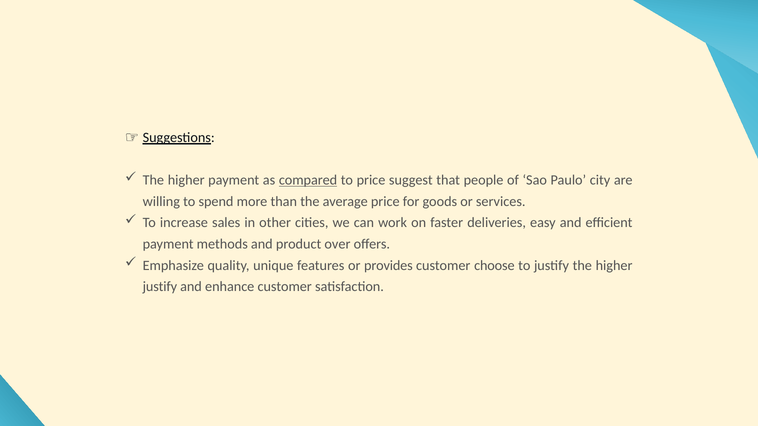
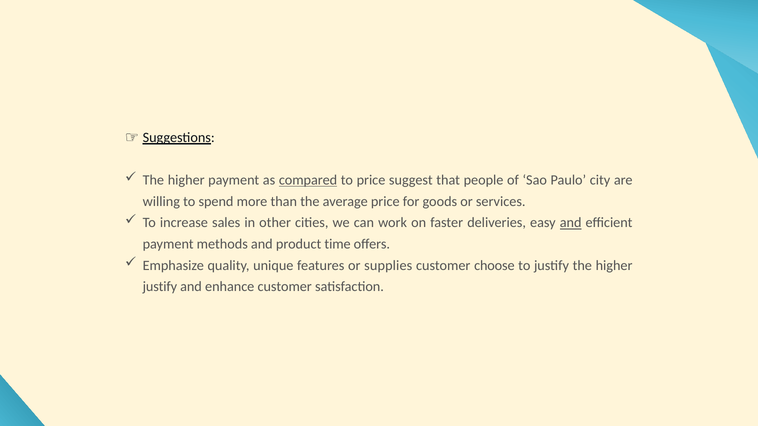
and underline: none -> present (571, 223)
over: over -> time (338, 244)
provides: provides -> supplies (388, 266)
